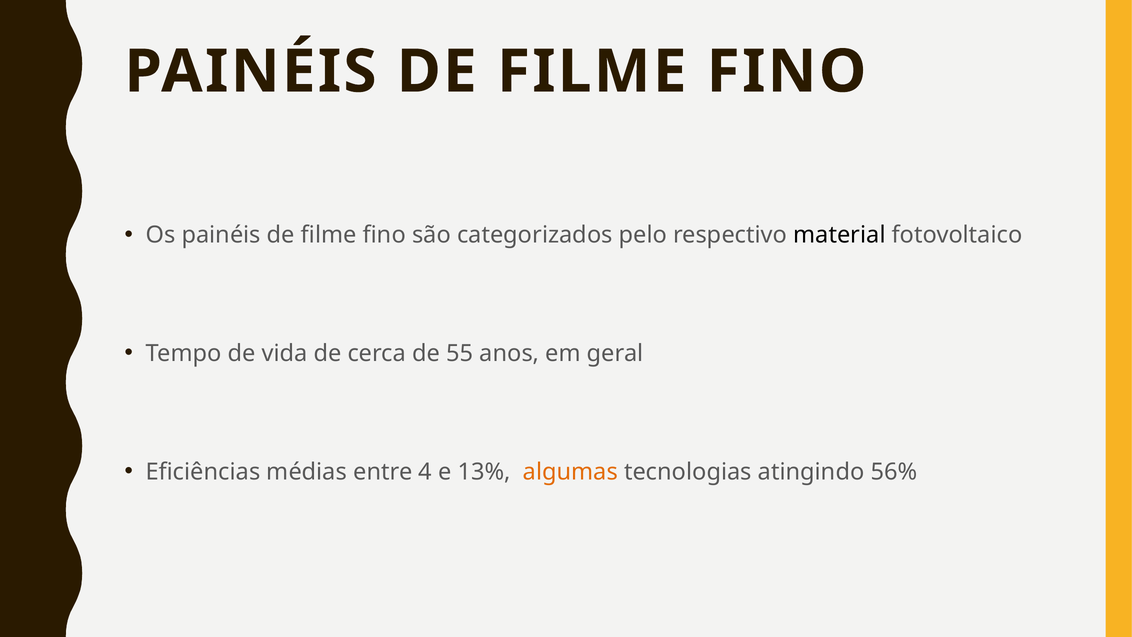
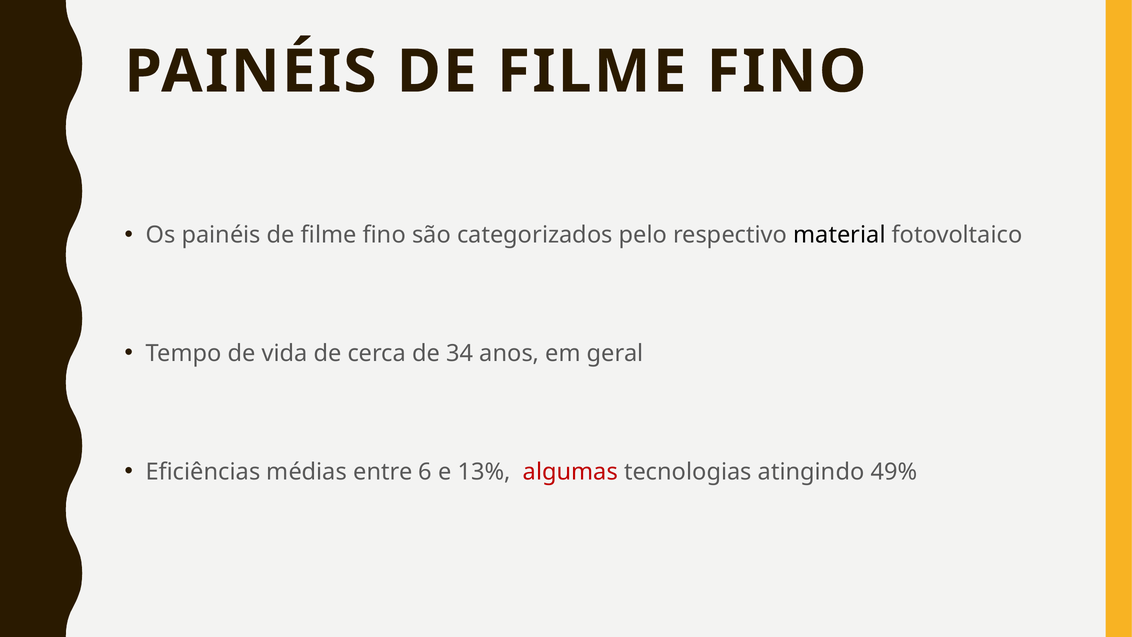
55: 55 -> 34 (460, 353)
4: 4 -> 6 (425, 472)
algumas colour: orange -> red (570, 472)
56%: 56% -> 49% (894, 472)
